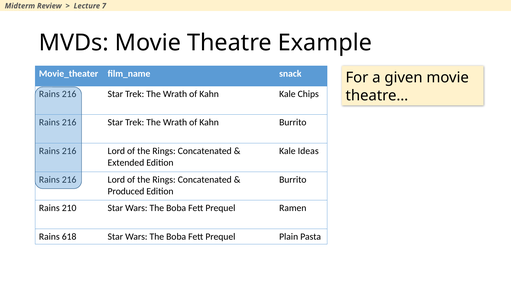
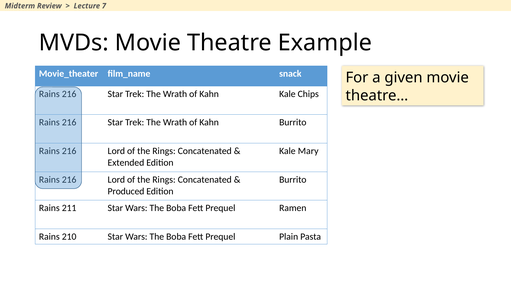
Ideas: Ideas -> Mary (308, 151)
210: 210 -> 211 (69, 208)
618: 618 -> 210 (69, 237)
